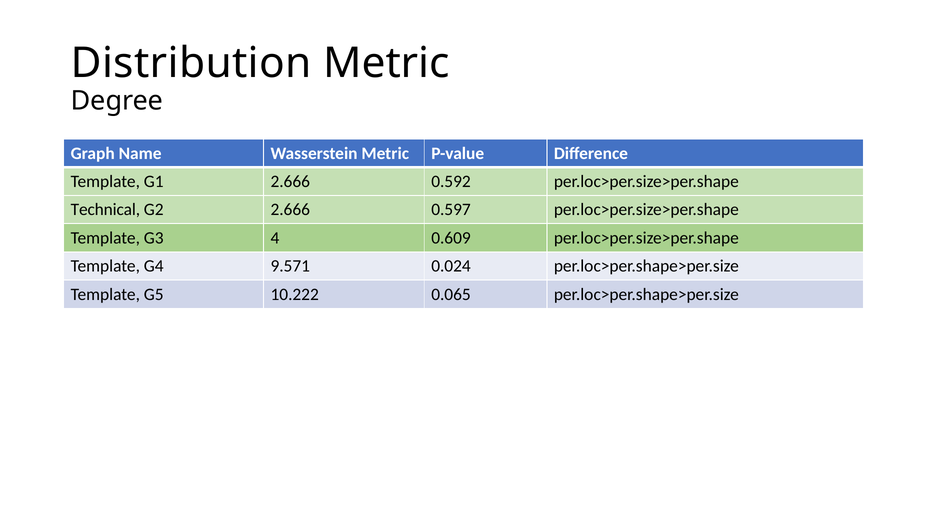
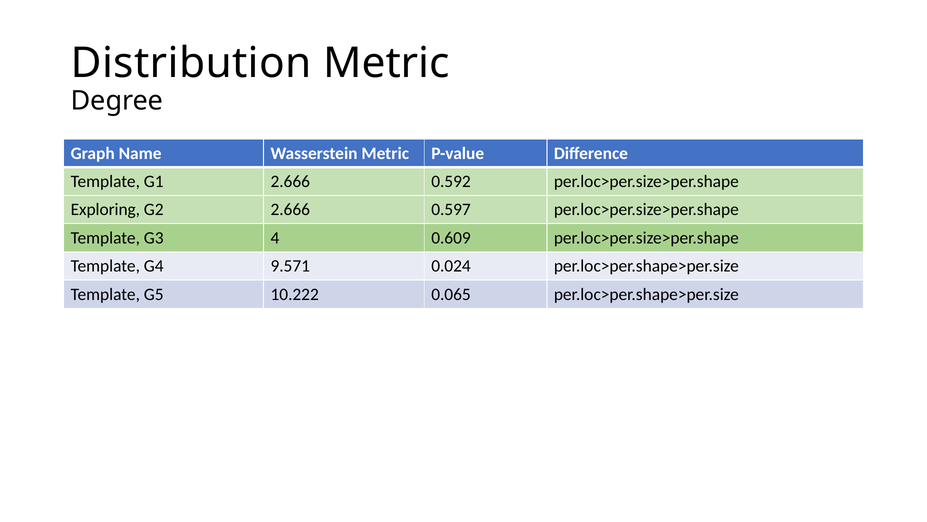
Technical: Technical -> Exploring (105, 209)
